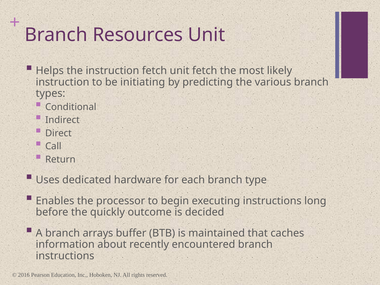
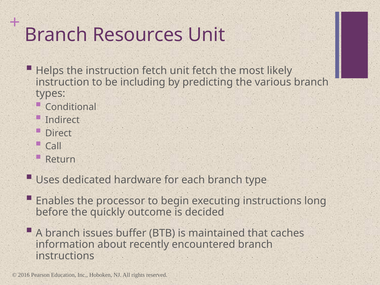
initiating: initiating -> including (143, 82)
arrays: arrays -> issues (98, 233)
